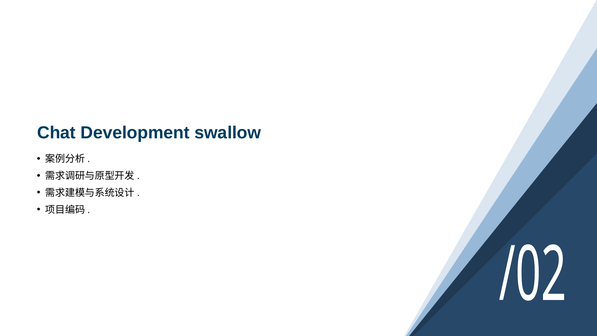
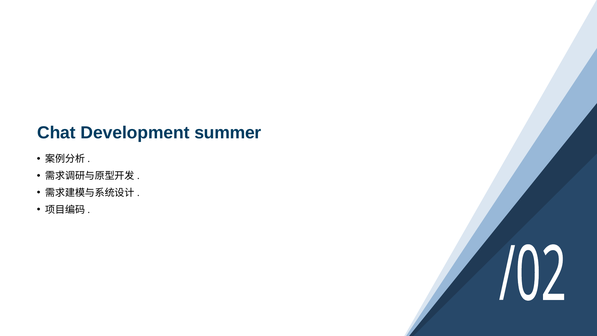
swallow: swallow -> summer (228, 133)
